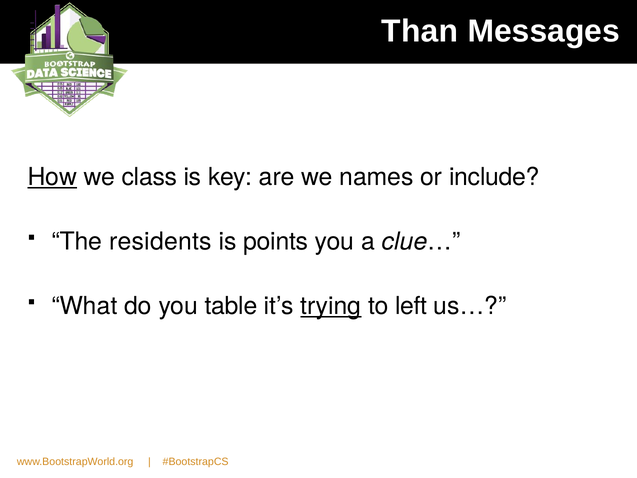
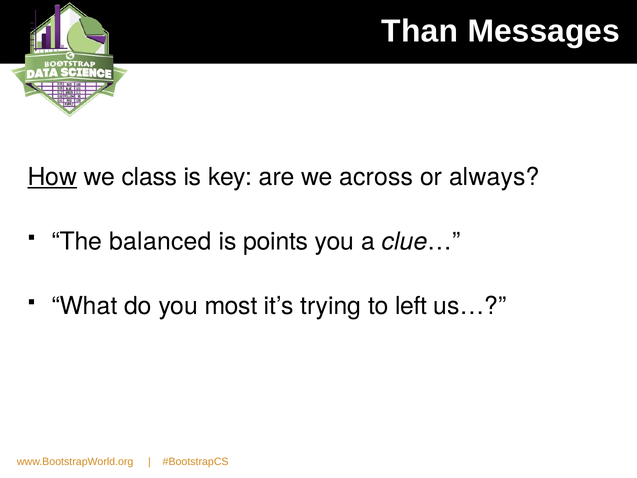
names: names -> across (376, 177)
include: include -> always (494, 177)
residents: residents -> balanced (160, 241)
table: table -> most (231, 306)
trying underline: present -> none (331, 306)
